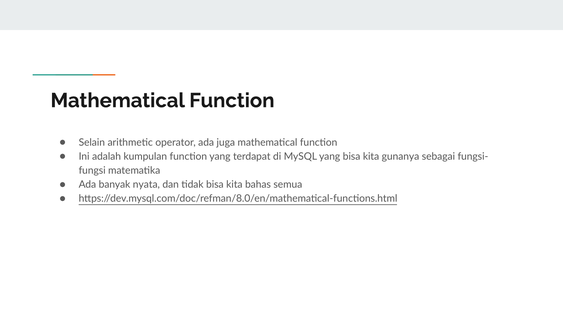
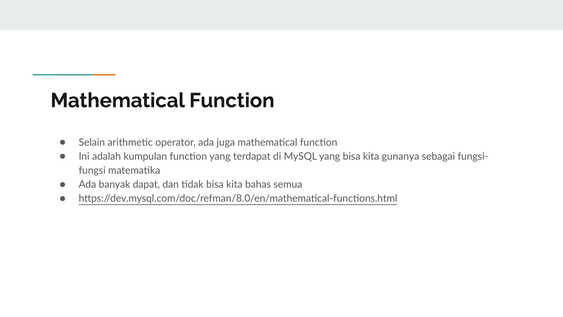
nyata: nyata -> dapat (146, 184)
